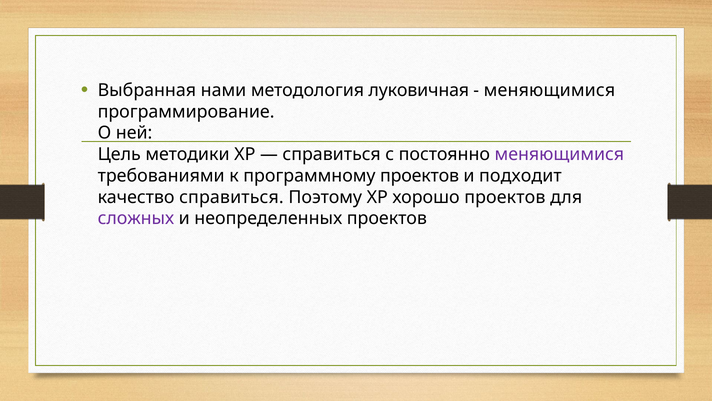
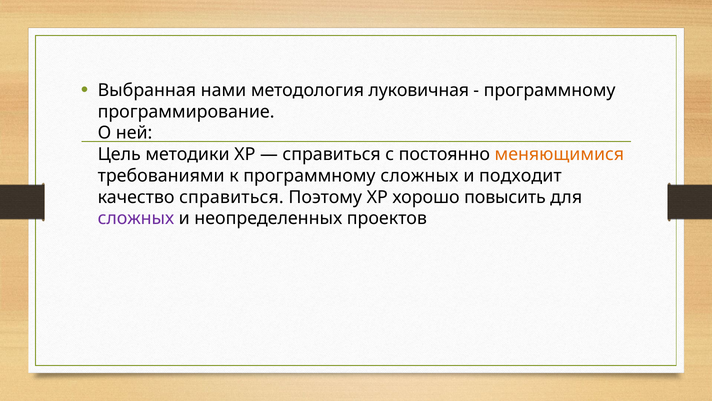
меняющимися: меняющимися -> программному (550, 90)
меняющимися colour: purple -> orange (559, 154)
программному проектов: проектов -> сложных (419, 176)
хорошо проектов: проектов -> повысить (505, 197)
